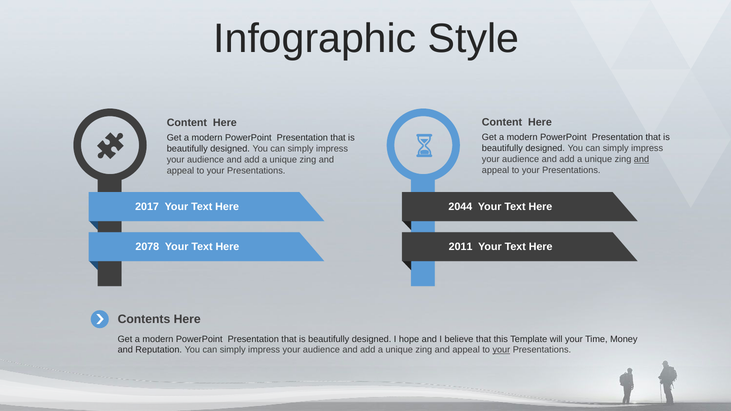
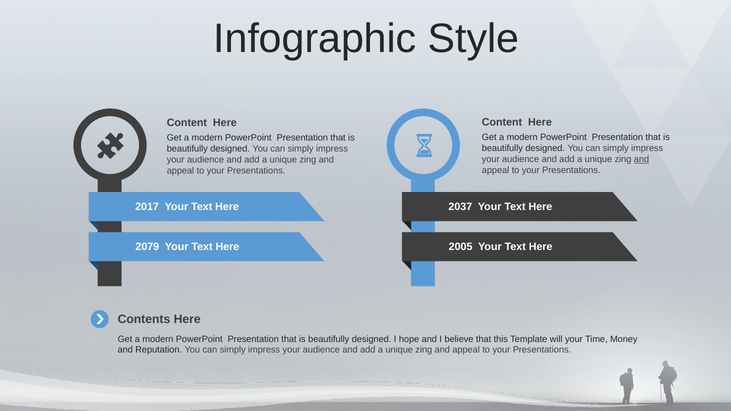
2044: 2044 -> 2037 (460, 207)
2078: 2078 -> 2079 (147, 247)
2011: 2011 -> 2005 (461, 247)
your underline: present -> none (501, 350)
